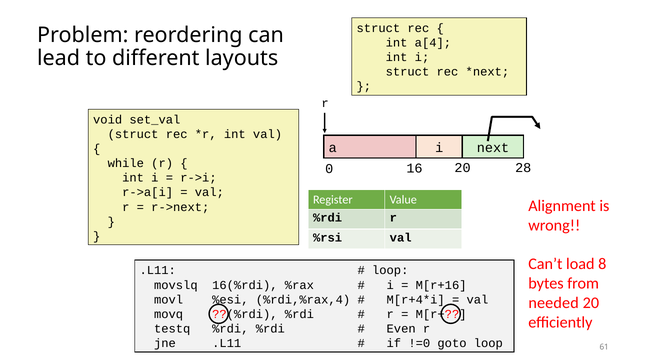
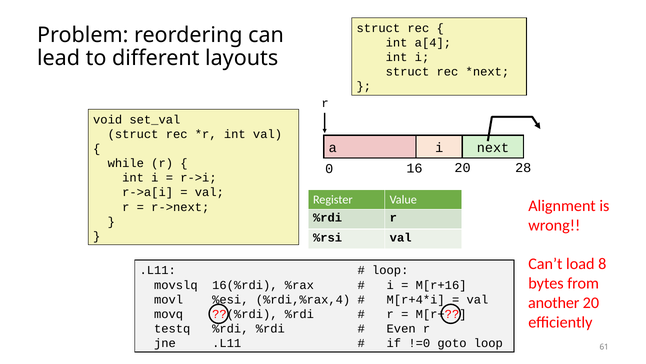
needed: needed -> another (554, 302)
